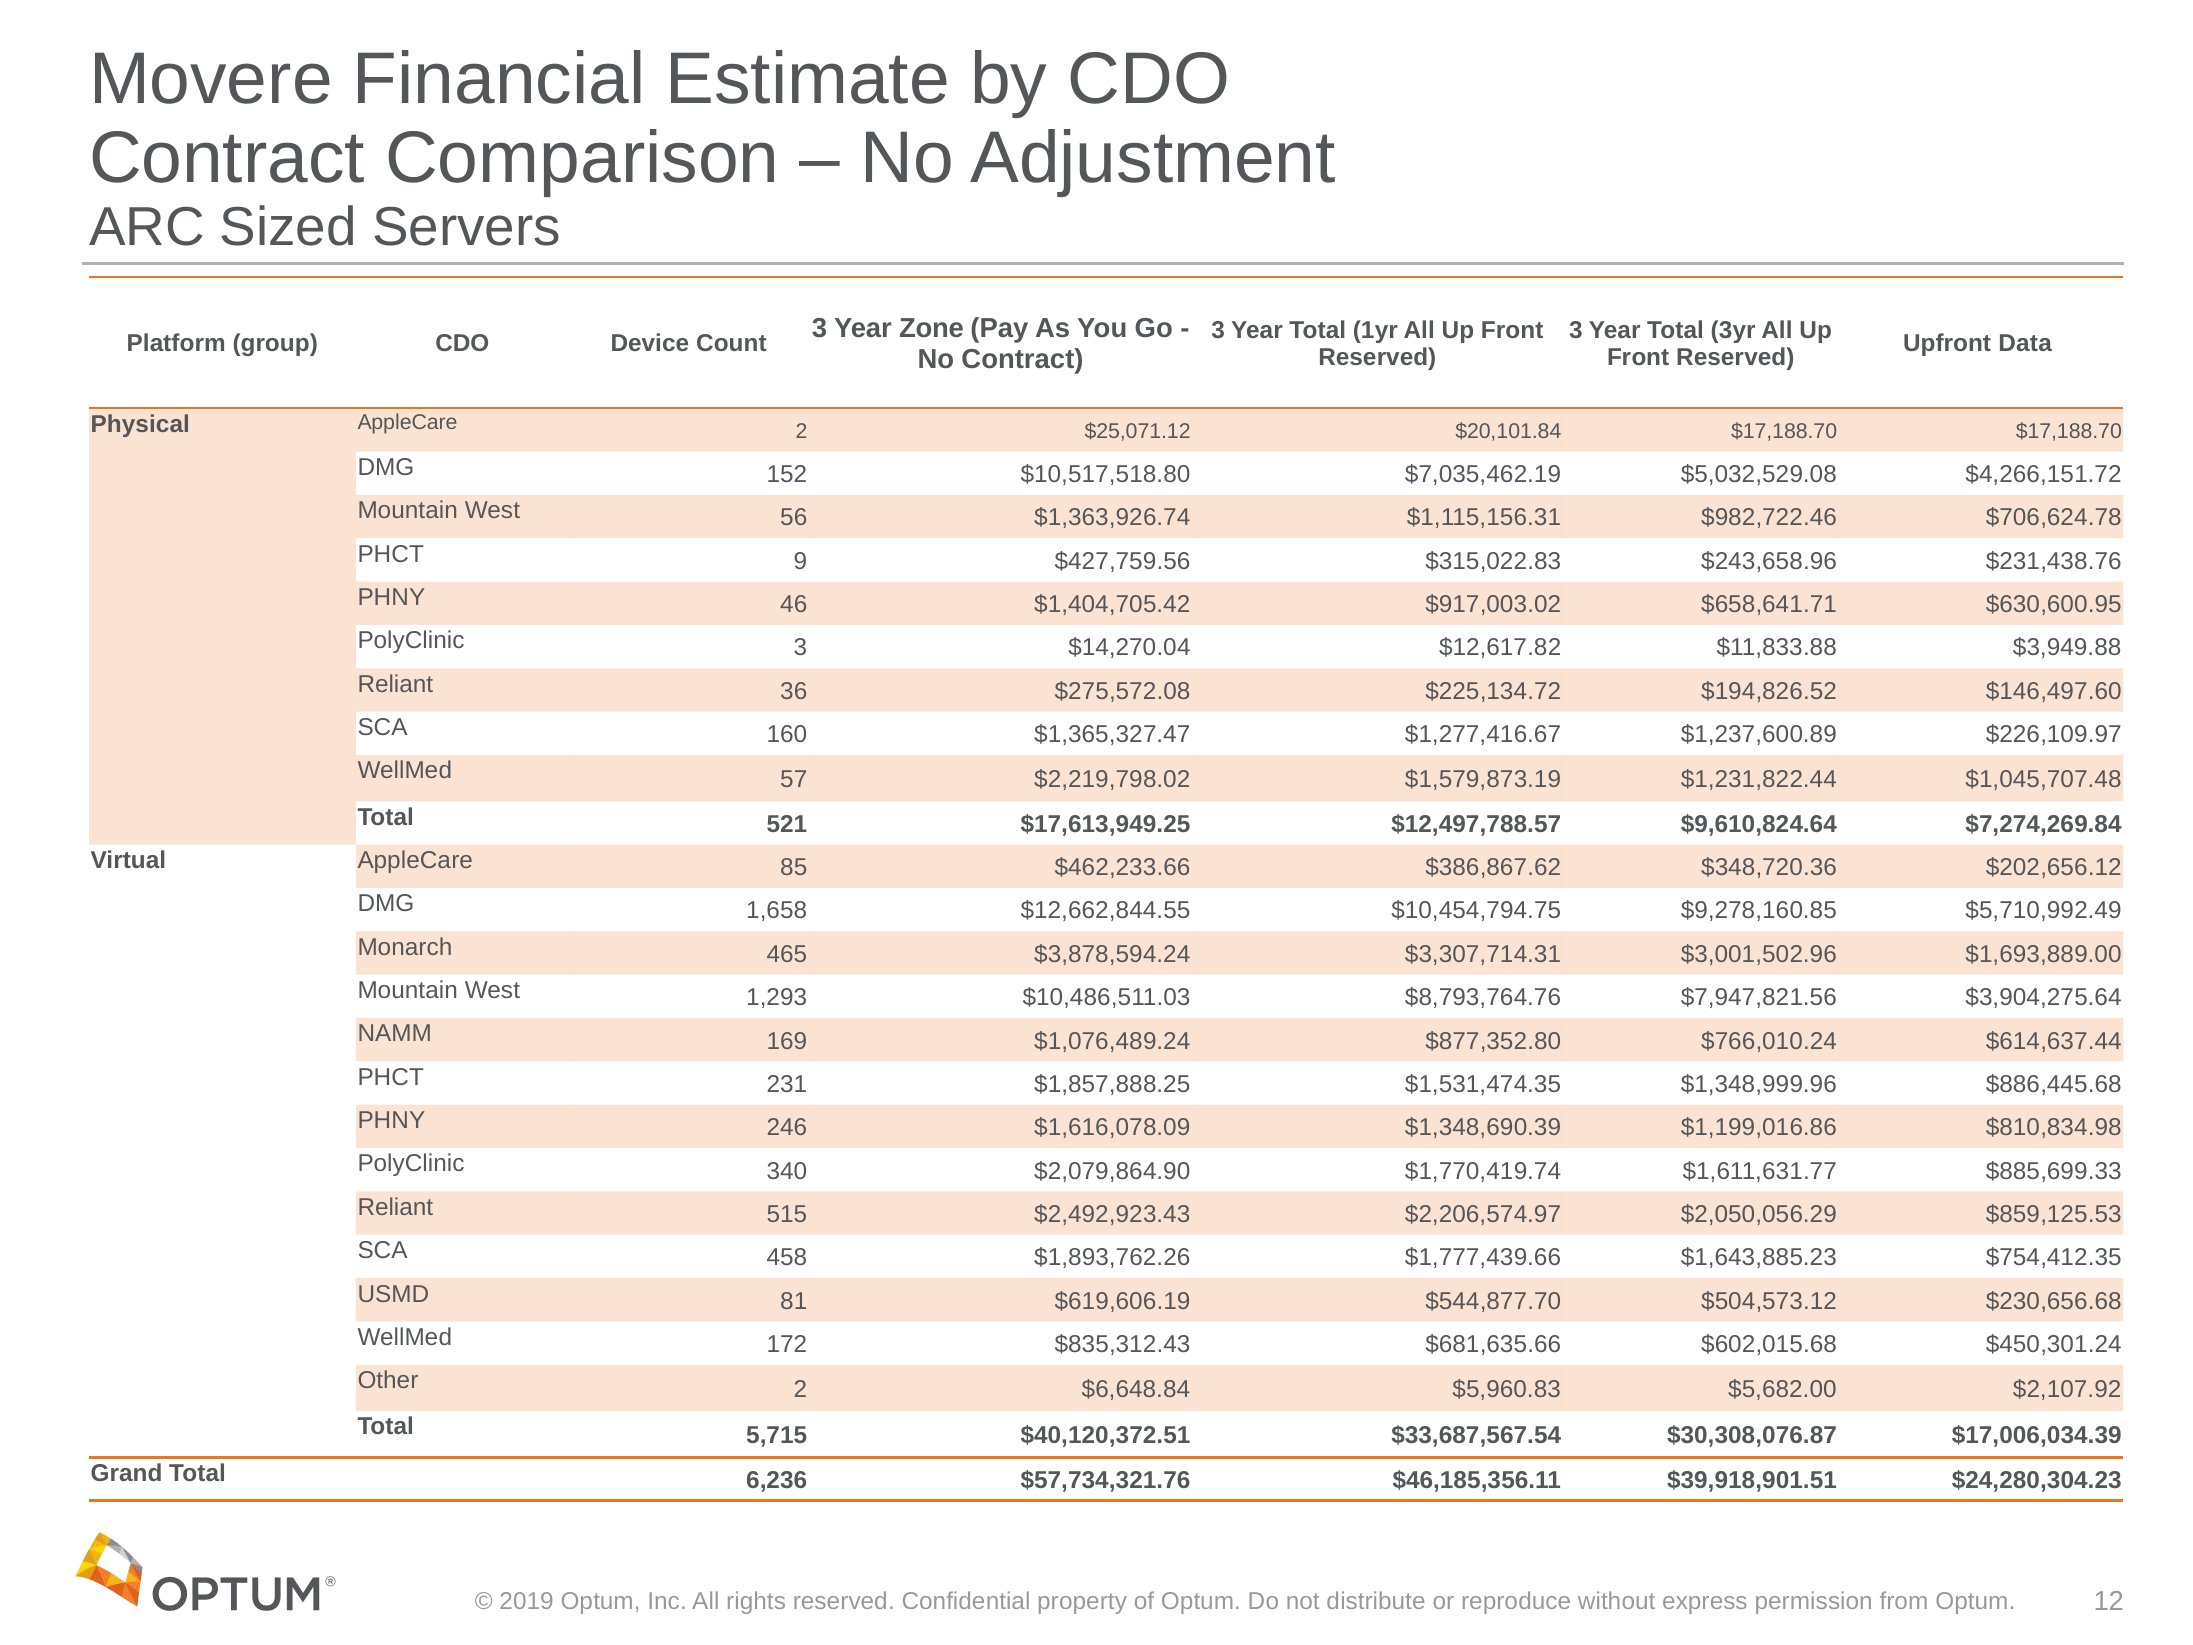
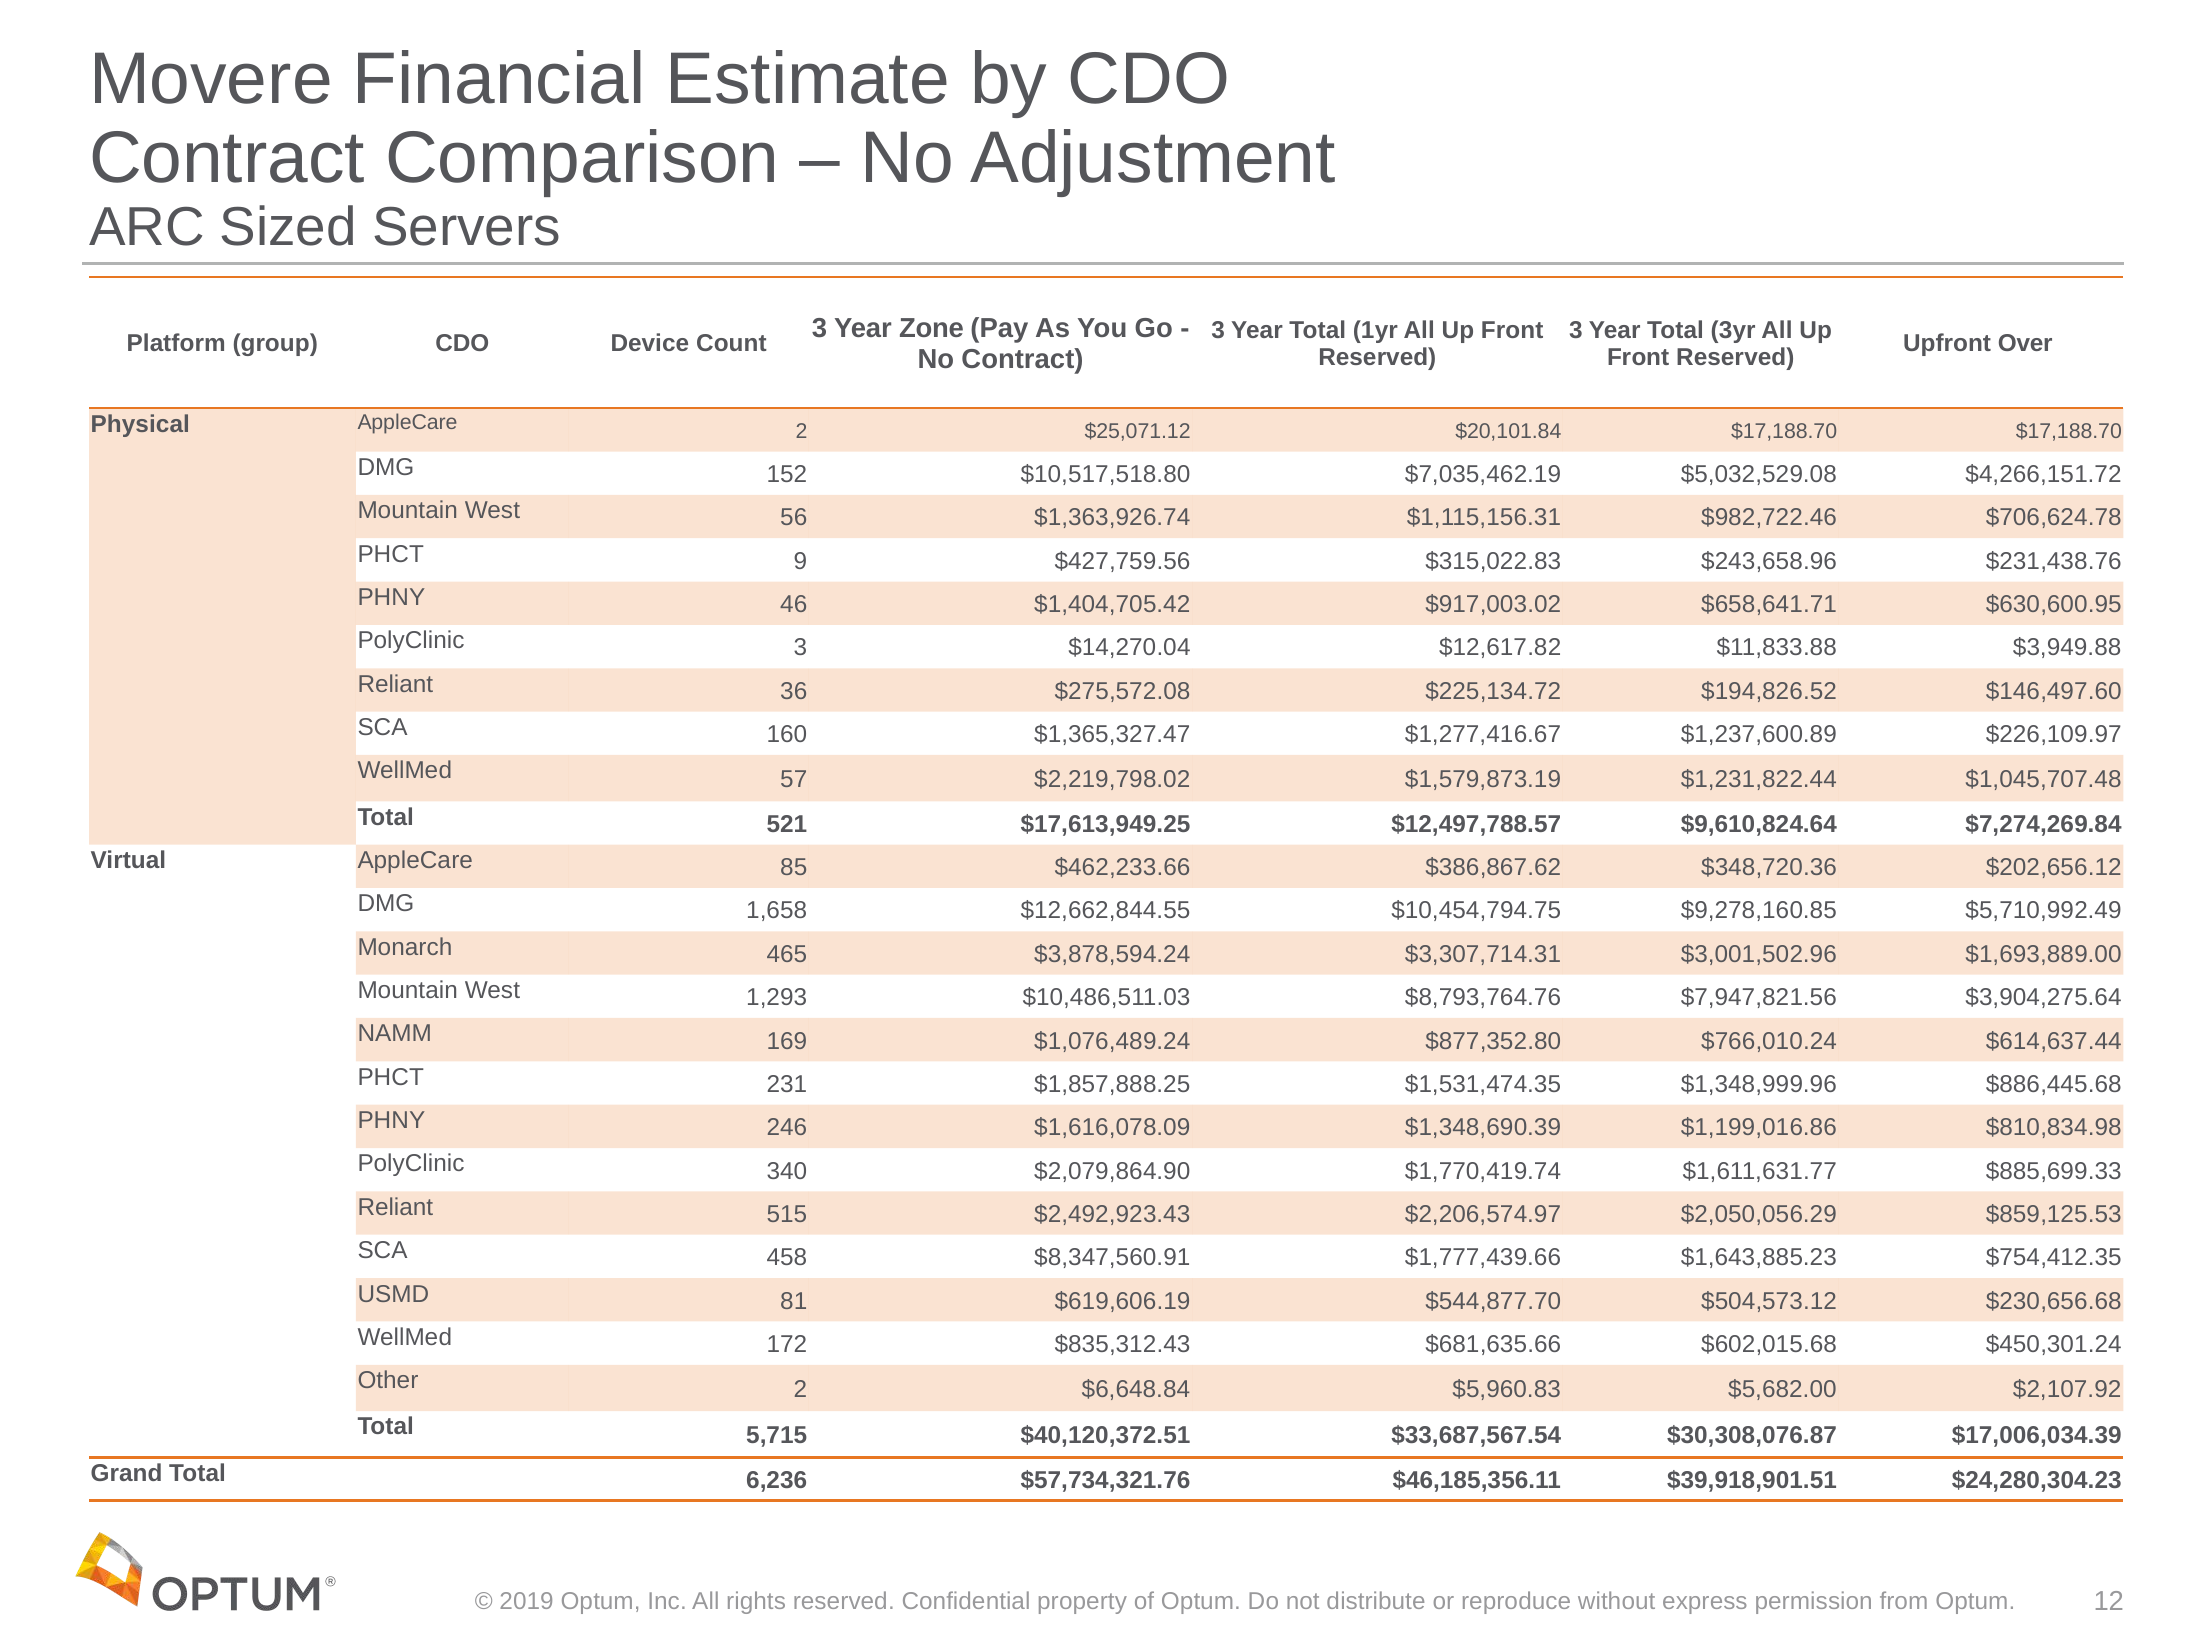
Data: Data -> Over (2025, 344)
$1,893,762.26: $1,893,762.26 -> $8,347,560.91 (1112, 1258)
